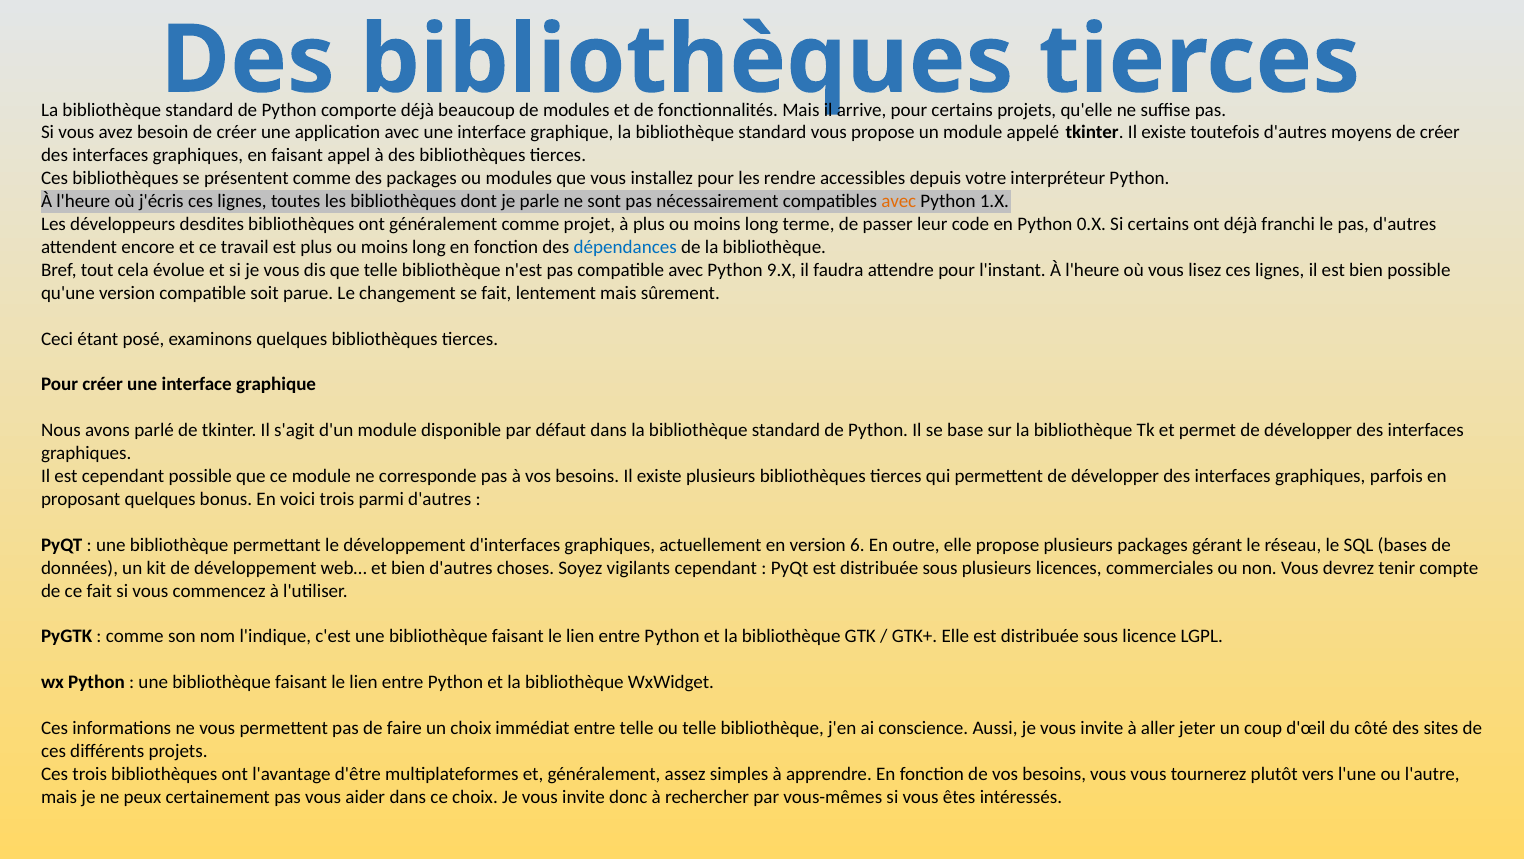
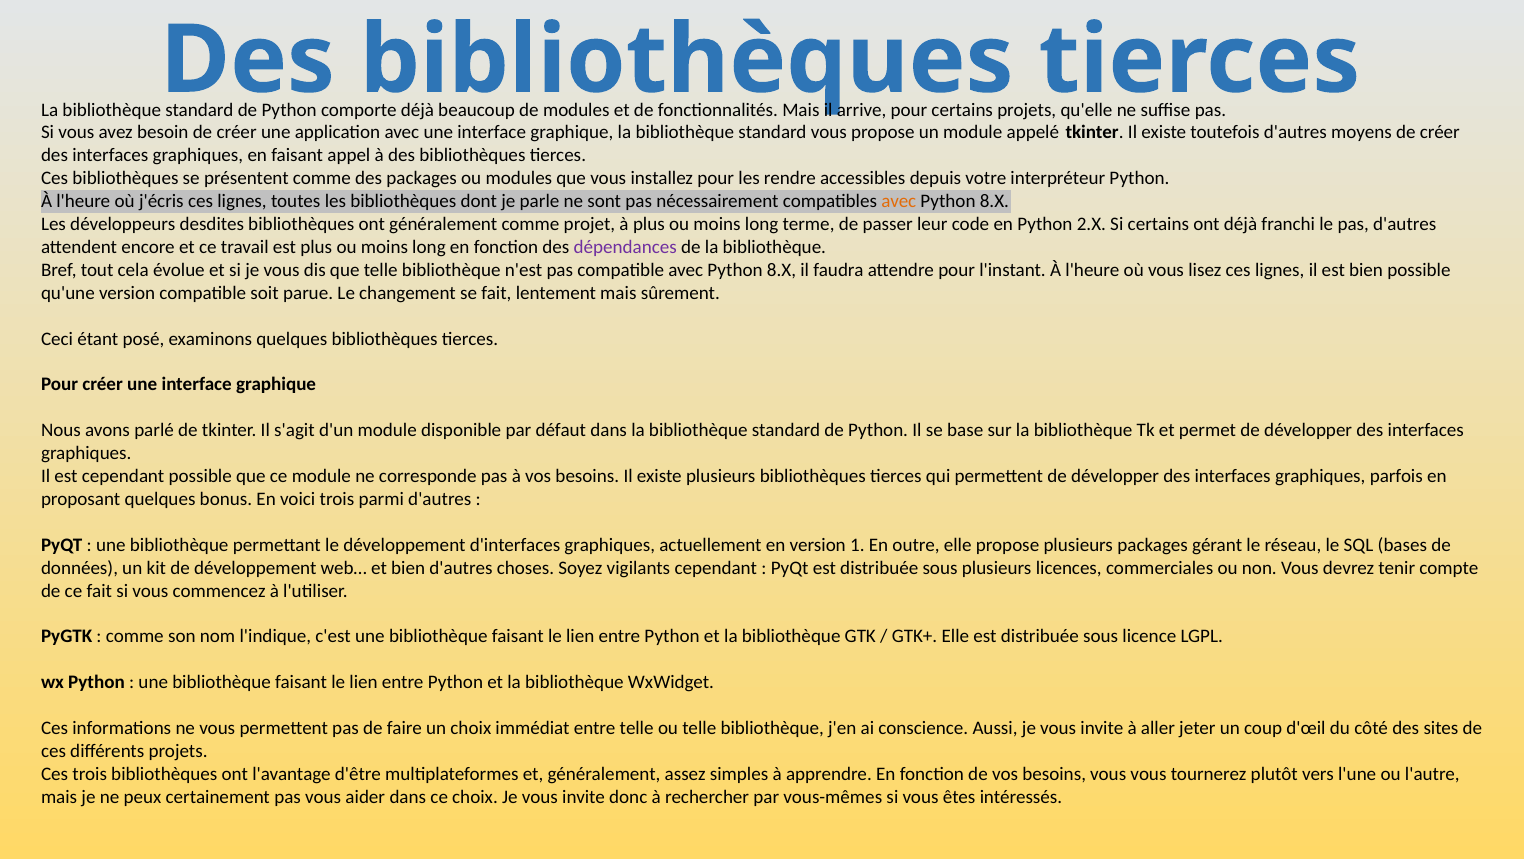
1.X: 1.X -> 8.X (994, 201)
0.X: 0.X -> 2.X (1091, 224)
dépendances colour: blue -> purple (625, 247)
compatible avec Python 9.X: 9.X -> 8.X (782, 270)
6: 6 -> 1 (857, 545)
